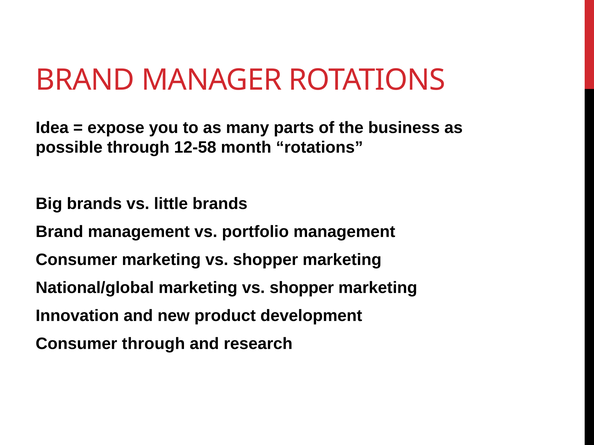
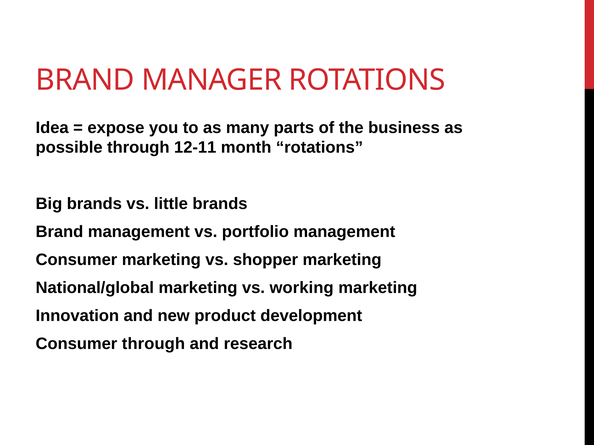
12-58: 12-58 -> 12-11 (195, 148)
National/global marketing vs shopper: shopper -> working (302, 288)
